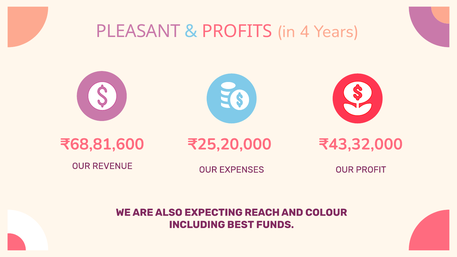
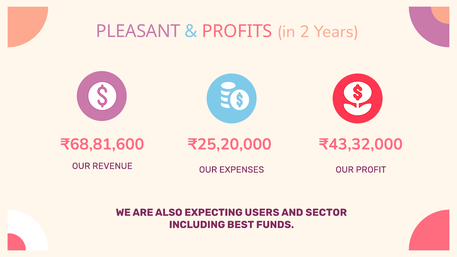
4: 4 -> 2 (305, 32)
REACH: REACH -> USERS (262, 213)
COLOUR: COLOUR -> SECTOR (326, 213)
